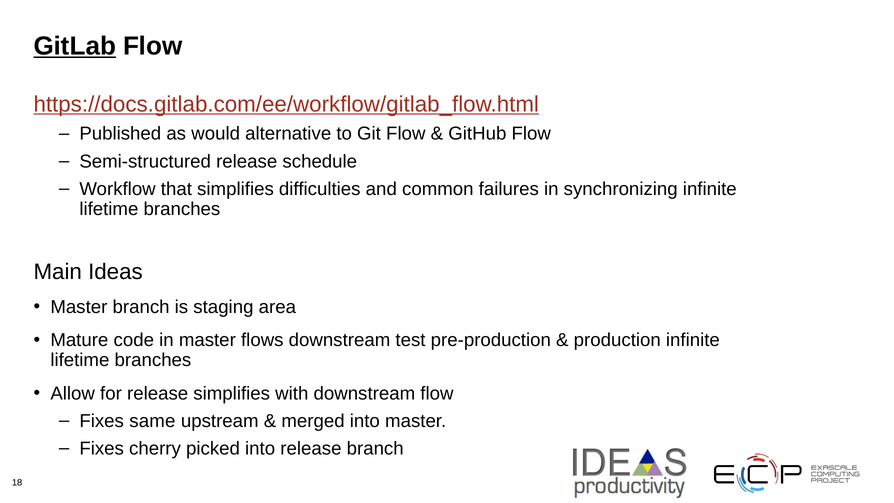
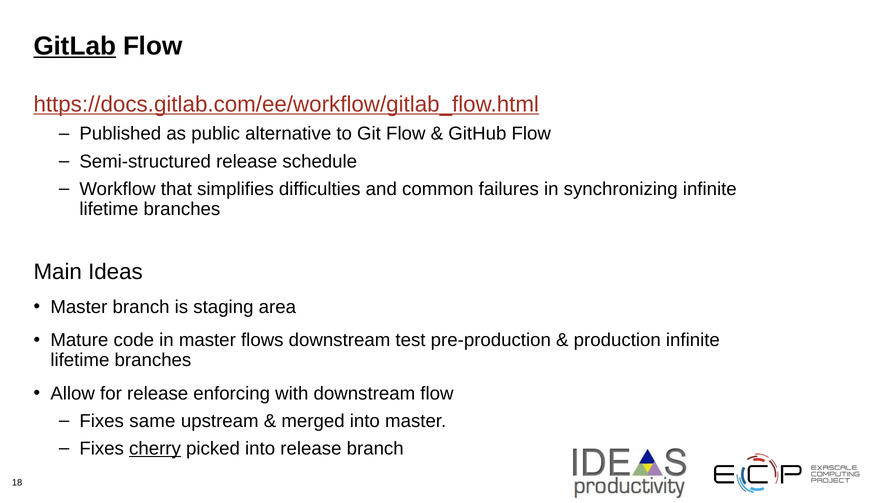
would: would -> public (216, 134)
release simplifies: simplifies -> enforcing (232, 393)
cherry underline: none -> present (155, 449)
